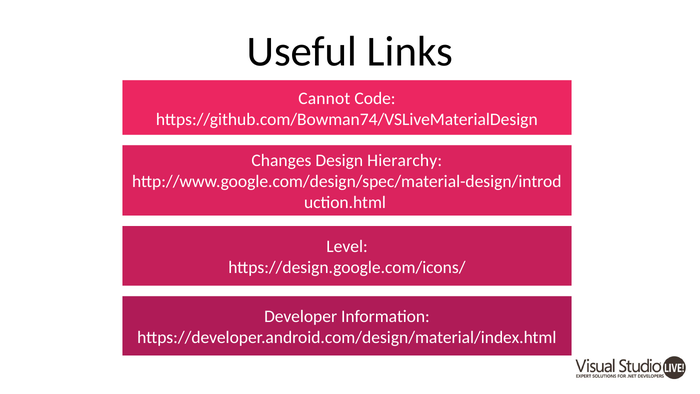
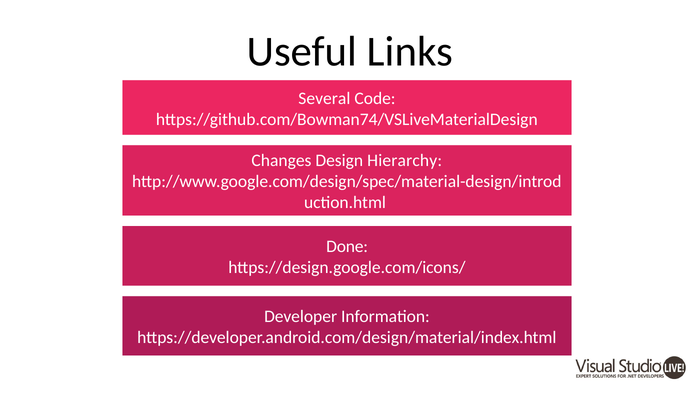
Cannot: Cannot -> Several (324, 98)
Level: Level -> Done (347, 246)
